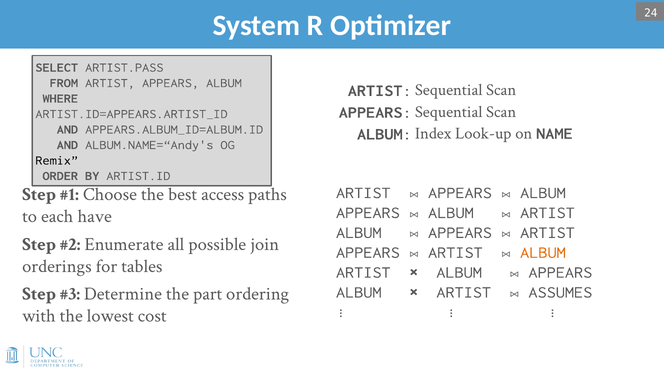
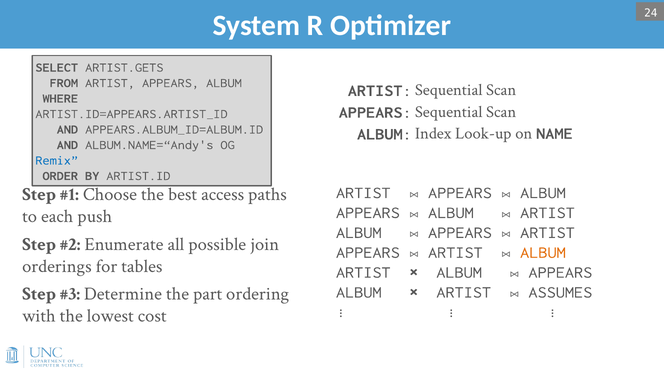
ARTIST.PASS: ARTIST.PASS -> ARTIST.GETS (124, 67)
Remix colour: black -> blue (57, 160)
have: have -> push (95, 217)
